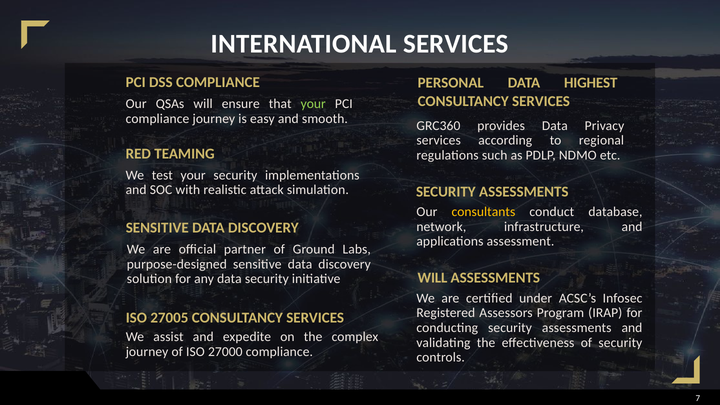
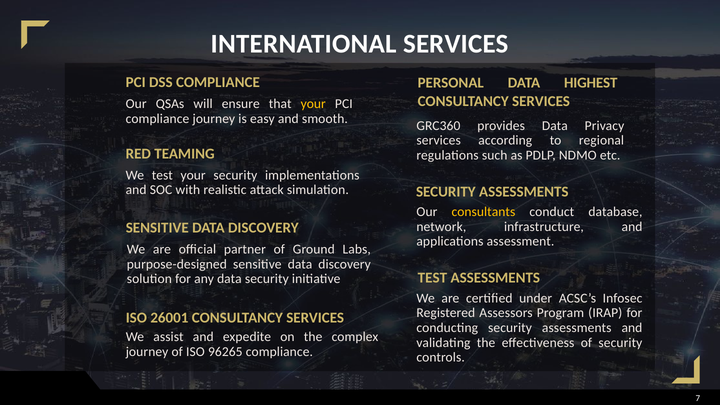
your colour: light green -> yellow (313, 104)
initiative WILL: WILL -> TEST (432, 278)
27005: 27005 -> 26001 (169, 318)
27000: 27000 -> 96265 (225, 352)
